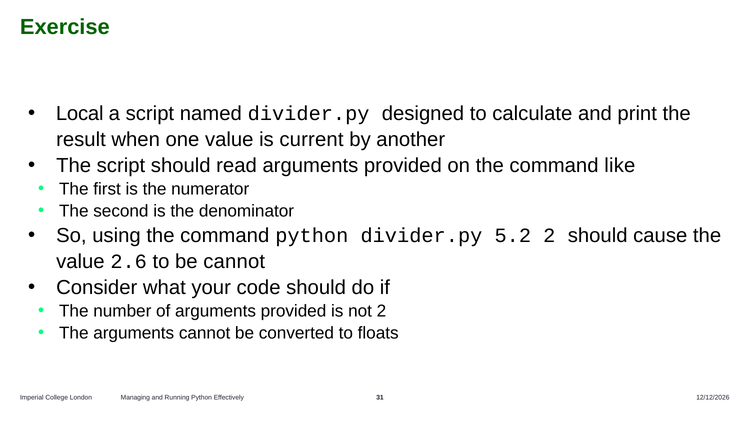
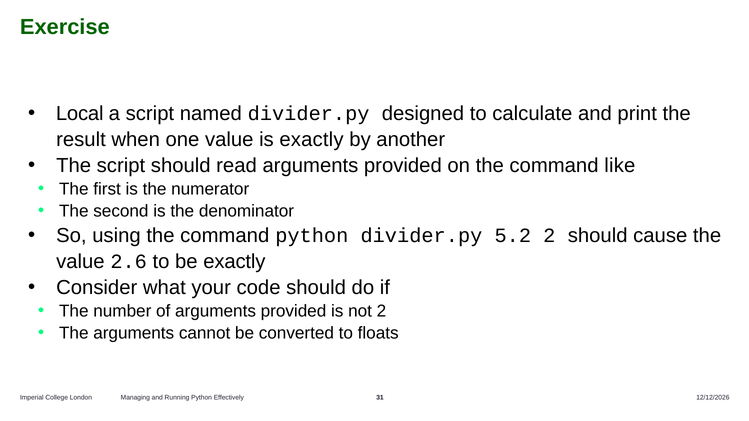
is current: current -> exactly (311, 140)
be cannot: cannot -> exactly (234, 262)
